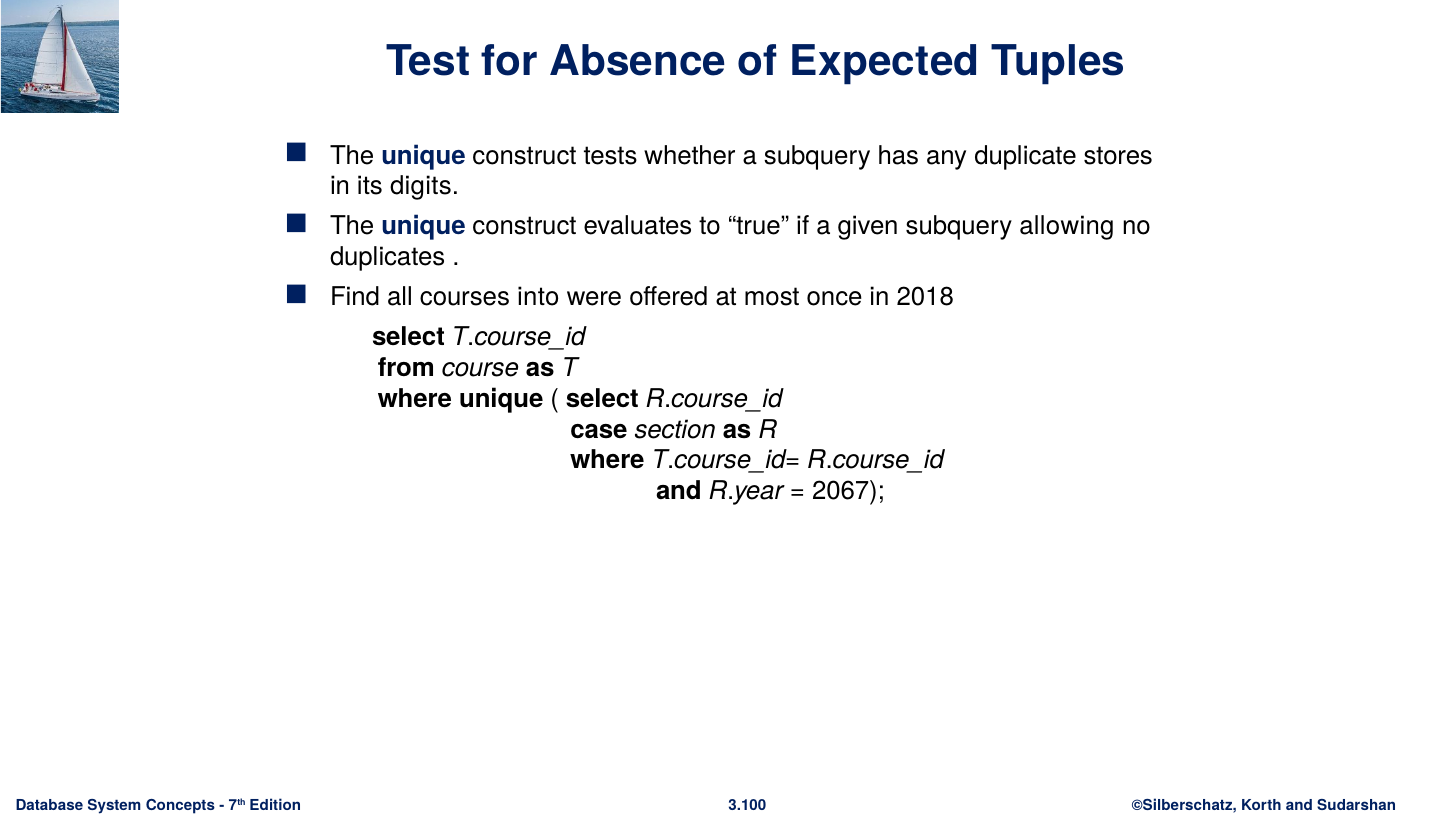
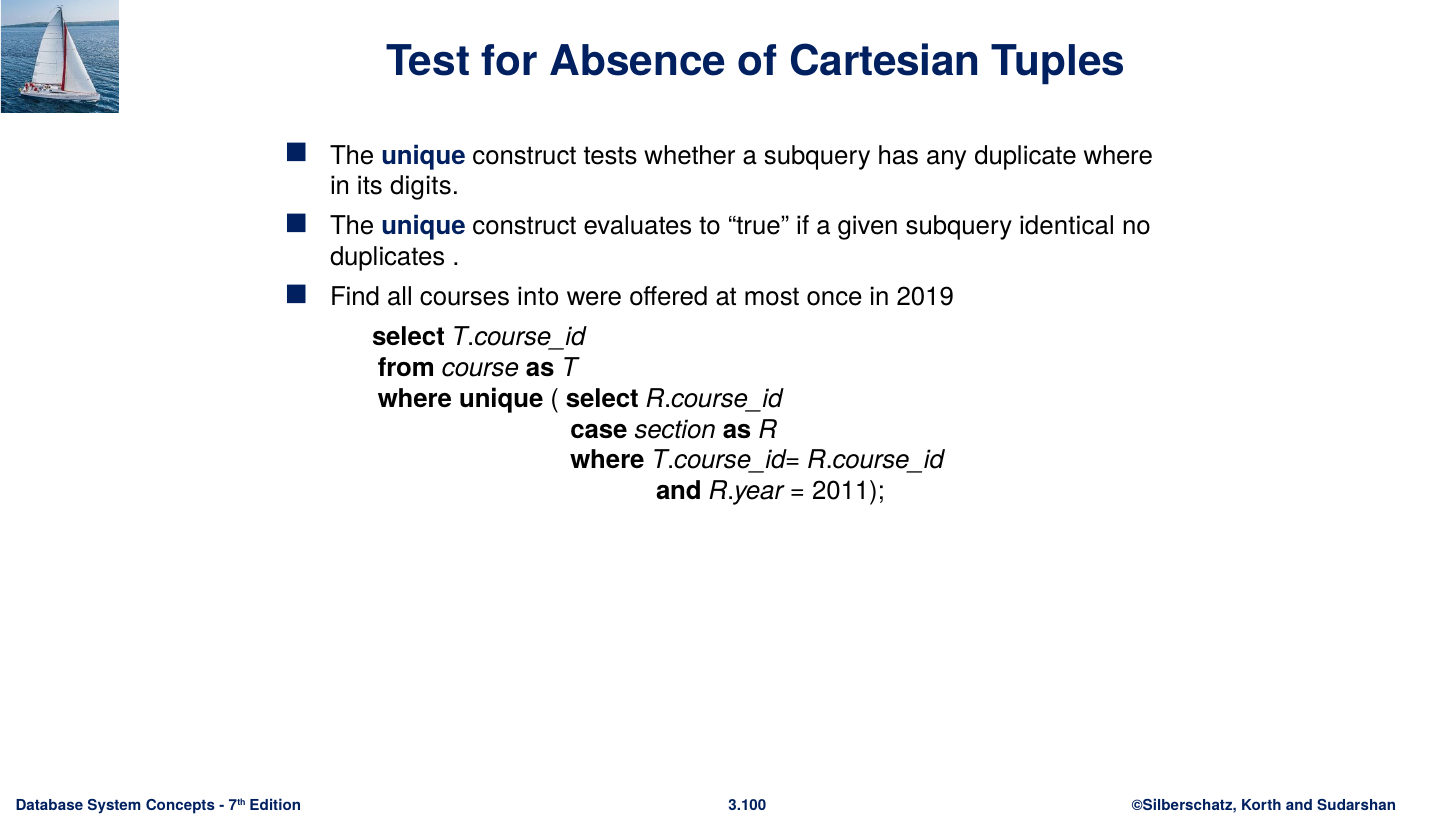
Expected: Expected -> Cartesian (885, 61)
duplicate stores: stores -> where (1118, 156)
allowing: allowing -> identical (1067, 226)
2018: 2018 -> 2019 (925, 297)
2067: 2067 -> 2011 (848, 491)
